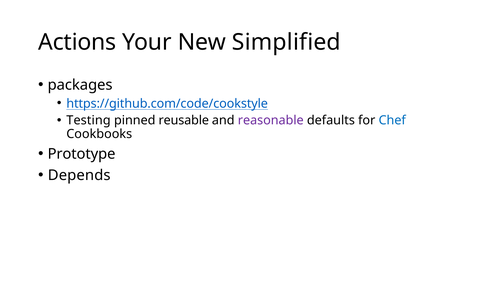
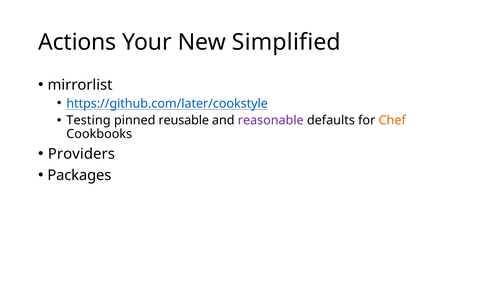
packages: packages -> mirrorlist (80, 85)
https://github.com/code/cookstyle: https://github.com/code/cookstyle -> https://github.com/later/cookstyle (167, 104)
Chef colour: blue -> orange (392, 120)
Prototype: Prototype -> Providers (81, 154)
Depends: Depends -> Packages (79, 175)
